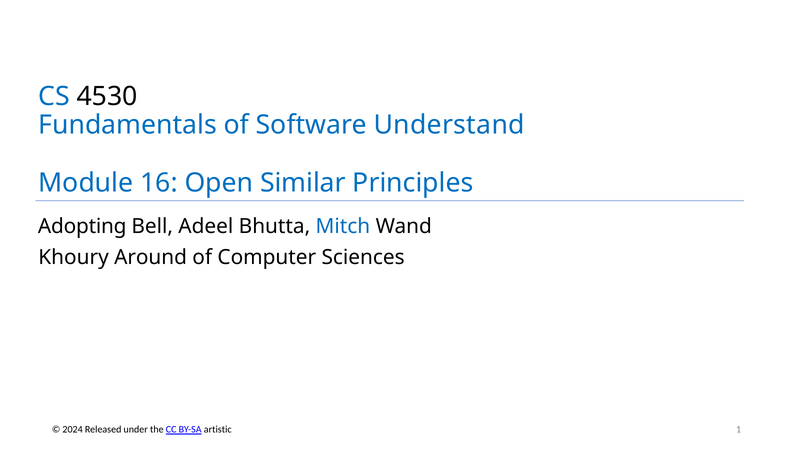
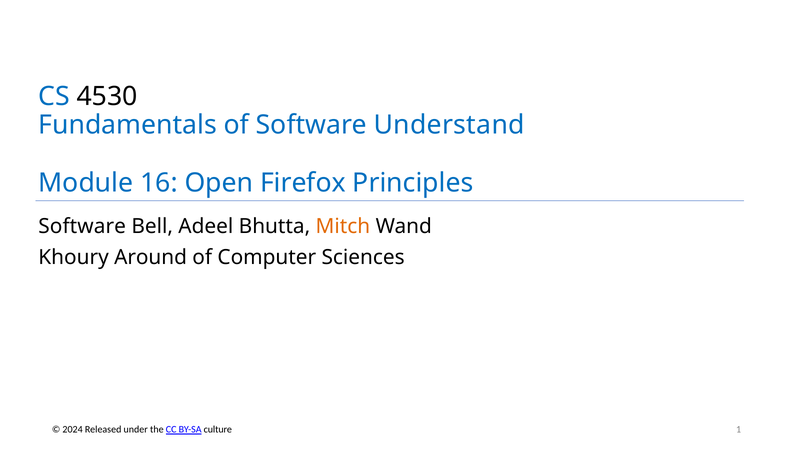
Similar: Similar -> Firefox (303, 182)
Adopting: Adopting -> Software (82, 226)
Mitch colour: blue -> orange (343, 226)
artistic: artistic -> culture (218, 429)
